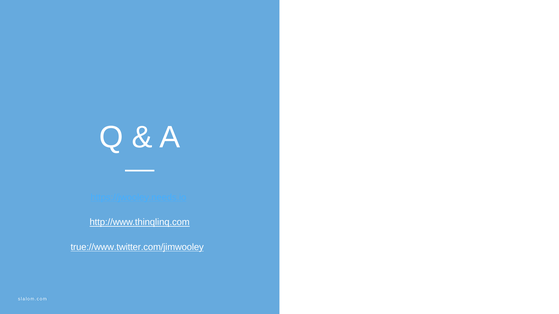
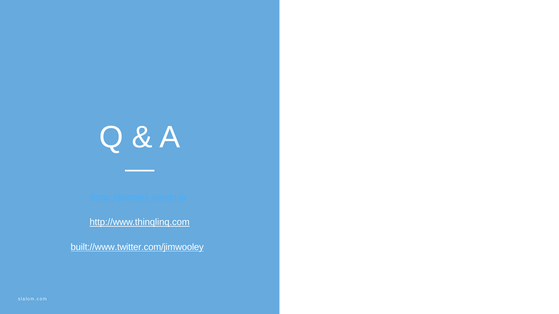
true://www.twitter.com/jimwooley: true://www.twitter.com/jimwooley -> built://www.twitter.com/jimwooley (137, 247)
